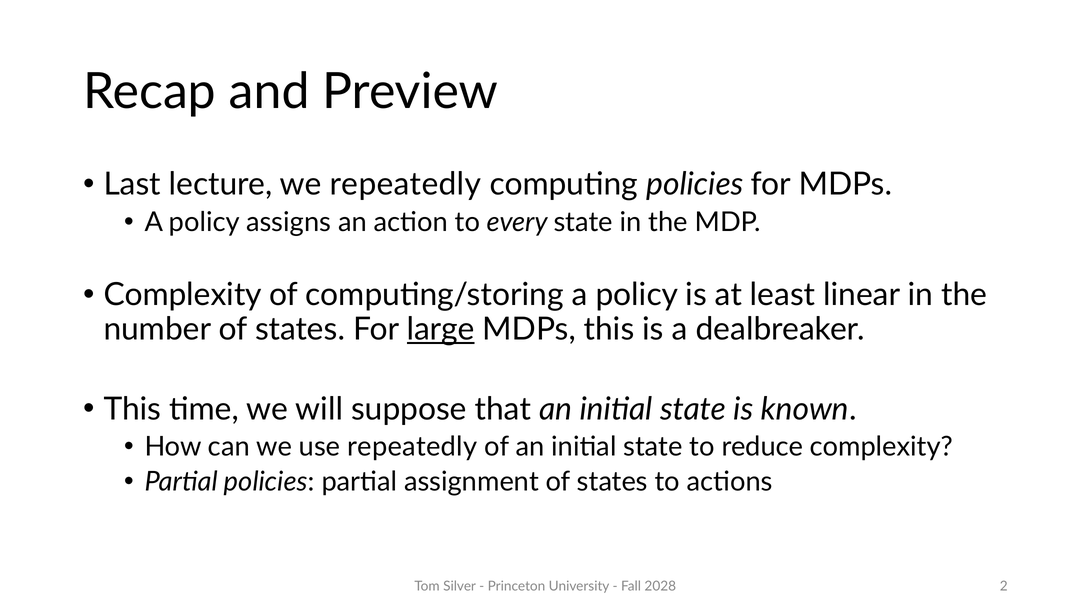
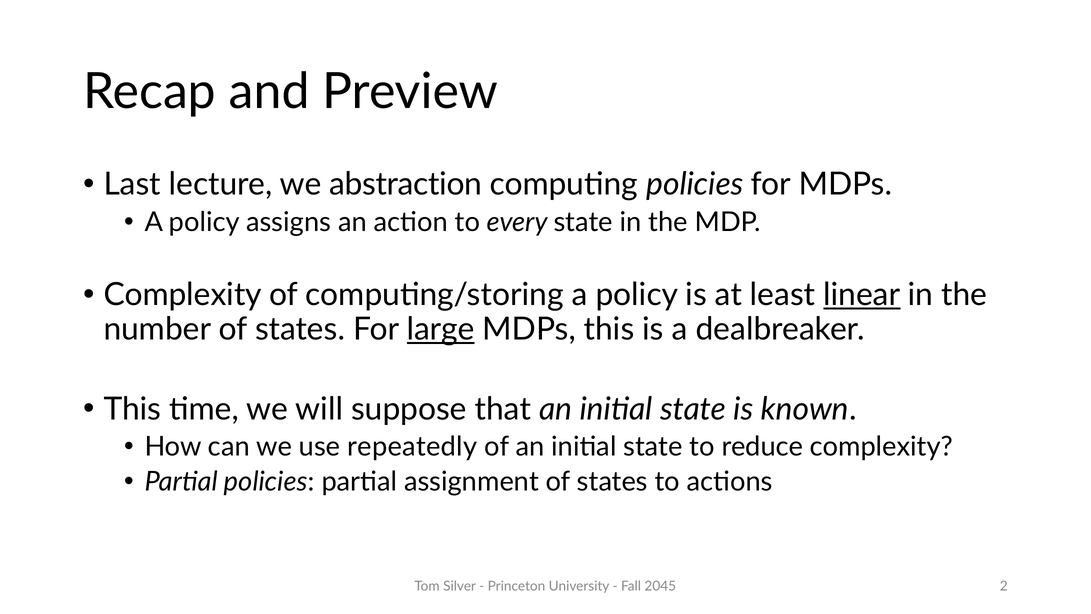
we repeatedly: repeatedly -> abstraction (406, 184)
linear underline: none -> present (862, 295)
2028: 2028 -> 2045 (660, 586)
